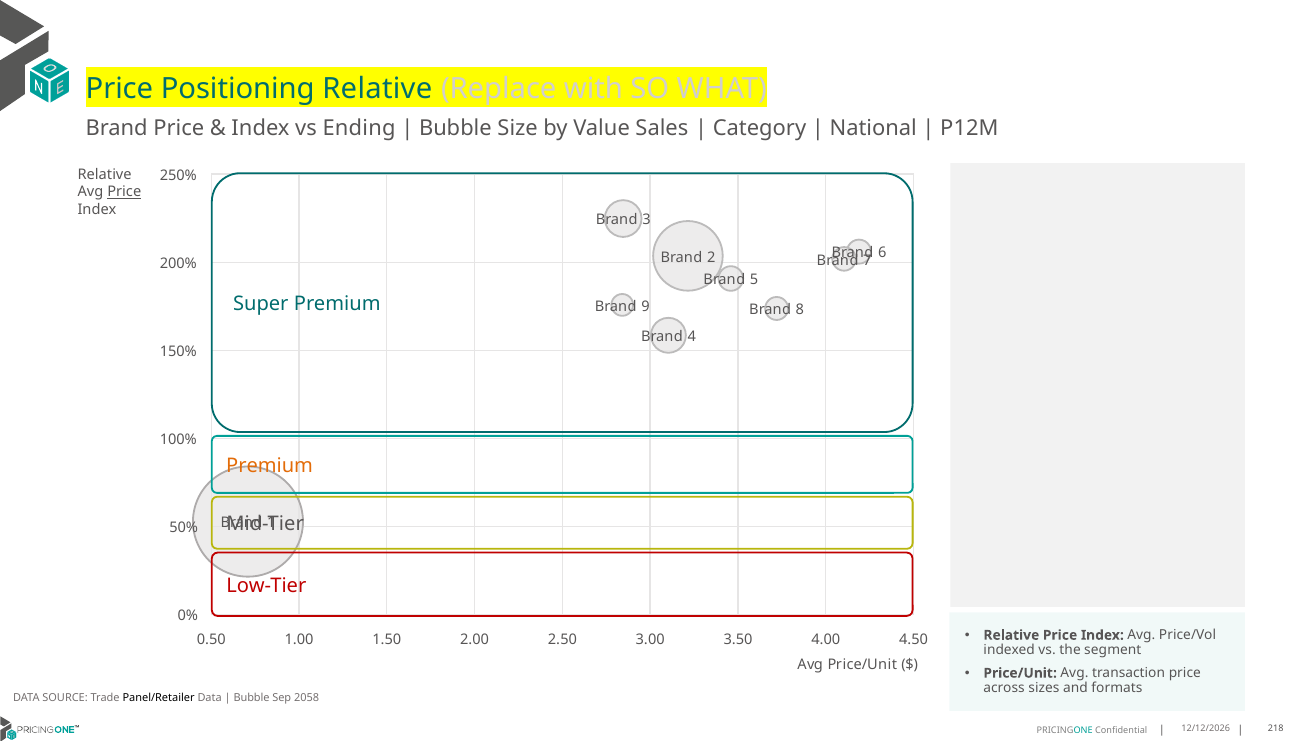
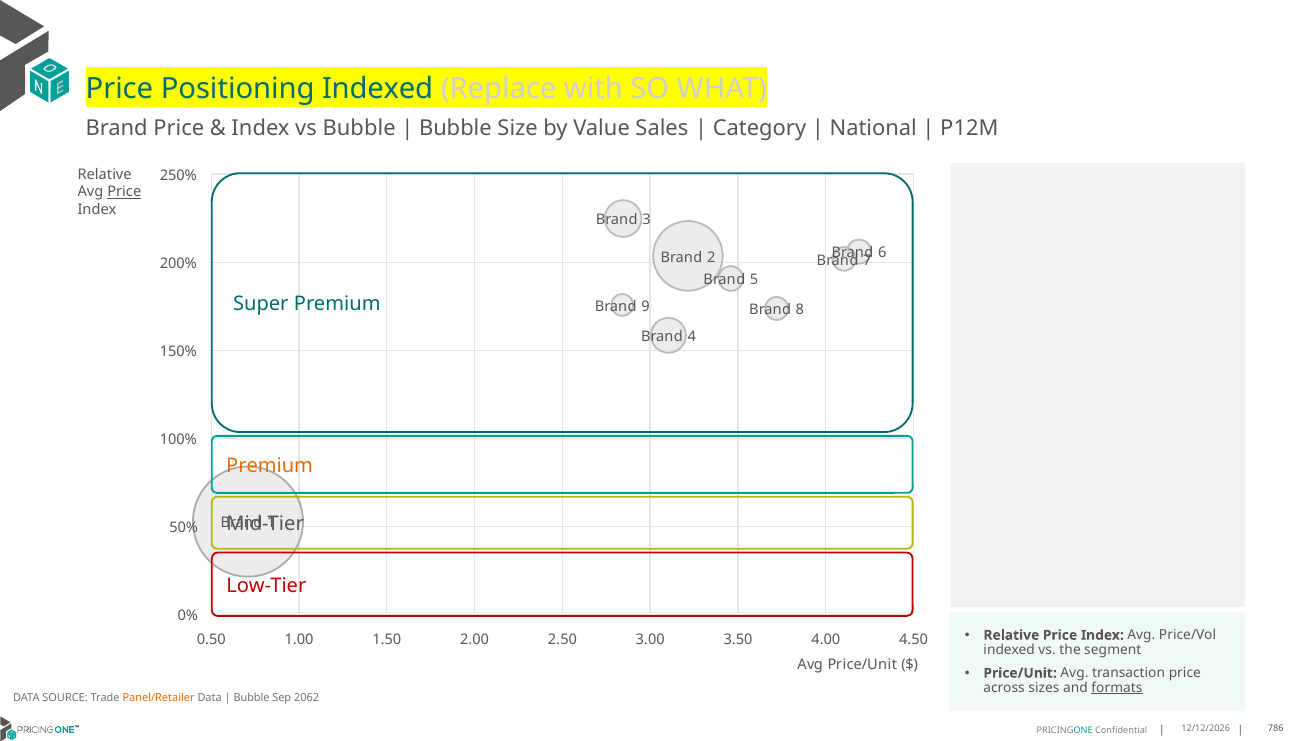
Positioning Relative: Relative -> Indexed (378, 88)
vs Ending: Ending -> Bubble (359, 128)
formats underline: none -> present (1117, 687)
Panel/Retailer colour: black -> orange (159, 697)
2058: 2058 -> 2062 (307, 697)
218: 218 -> 786 (1276, 728)
